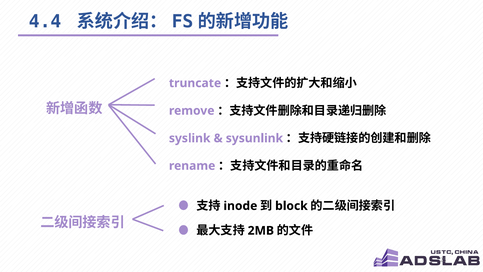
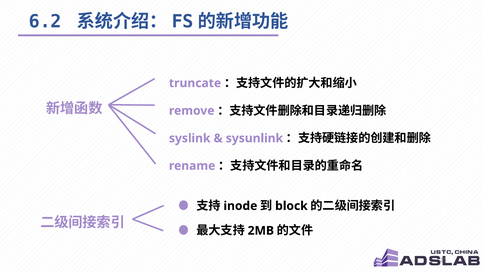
4.4: 4.4 -> 6.2 (45, 22)
